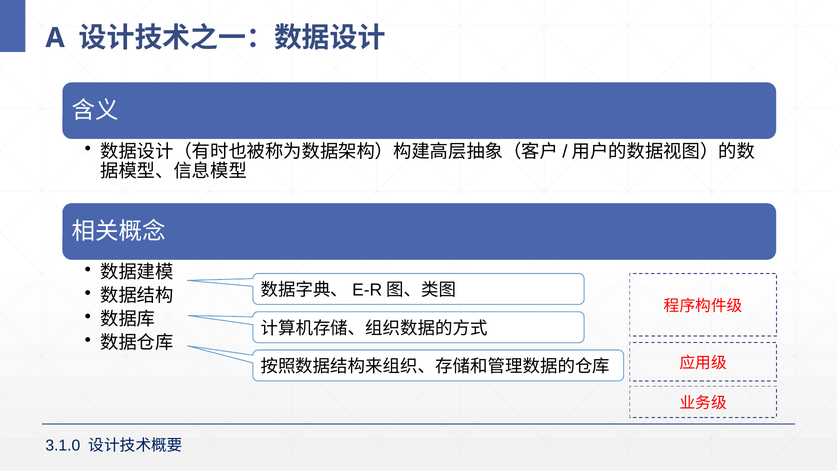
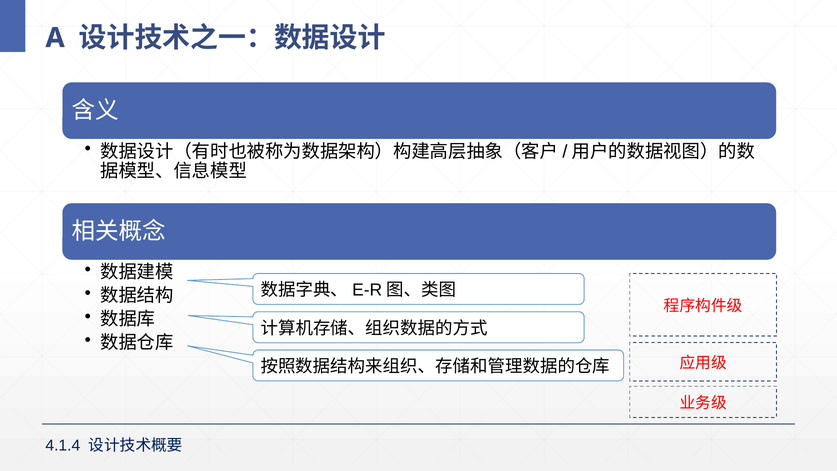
3.1.0: 3.1.0 -> 4.1.4 (63, 446)
